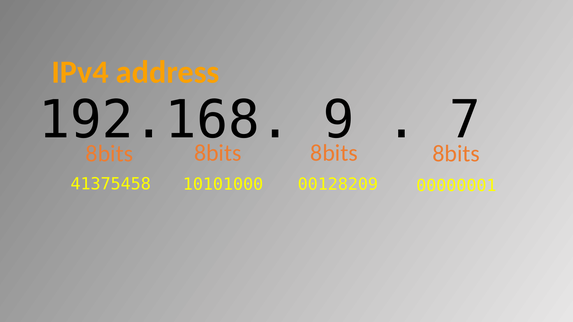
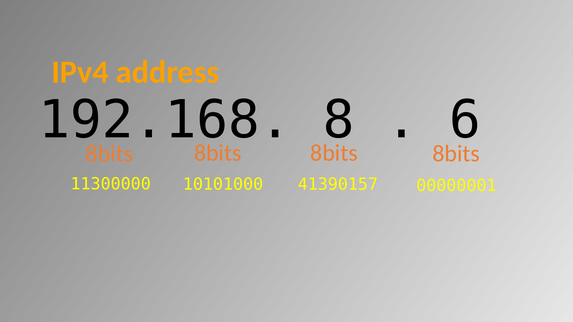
9: 9 -> 8 (339, 120)
7: 7 -> 6 (465, 120)
41375458: 41375458 -> 11300000 (111, 184)
00128209: 00128209 -> 41390157 (338, 185)
